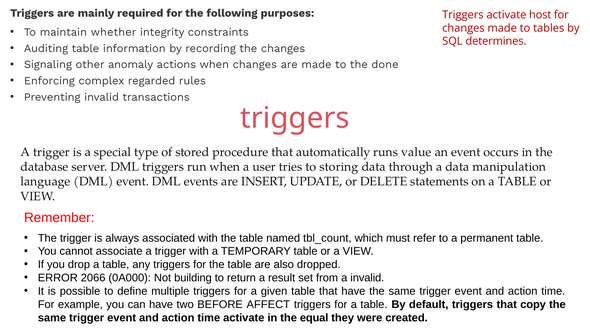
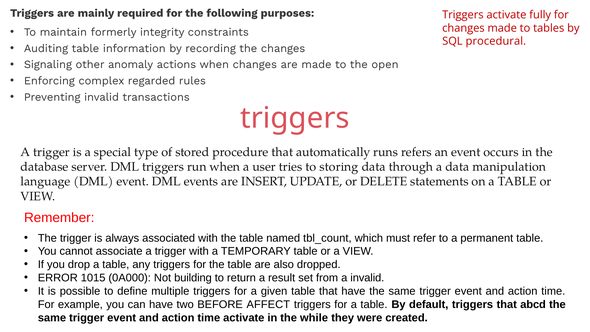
host: host -> fully (540, 15)
whether: whether -> formerly (114, 32)
determines: determines -> procedural (496, 41)
done: done -> open (385, 65)
value: value -> refers (416, 152)
2066: 2066 -> 1015 (93, 278)
copy: copy -> abcd (533, 304)
equal: equal -> while (314, 318)
